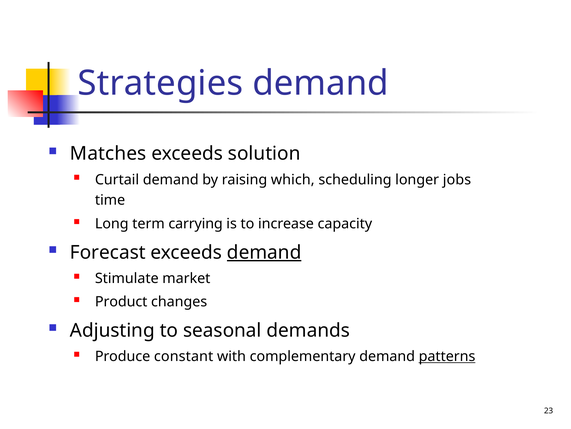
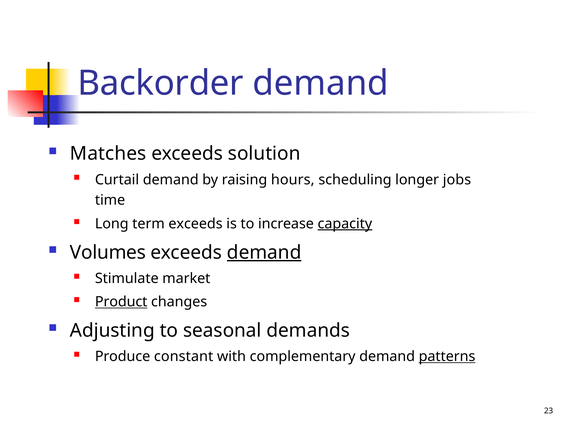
Strategies: Strategies -> Backorder (161, 83)
which: which -> hours (293, 179)
term carrying: carrying -> exceeds (196, 223)
capacity underline: none -> present (345, 223)
Forecast: Forecast -> Volumes (108, 252)
Product underline: none -> present (121, 301)
